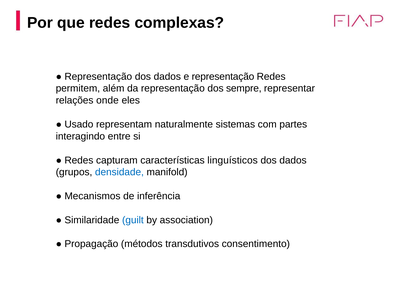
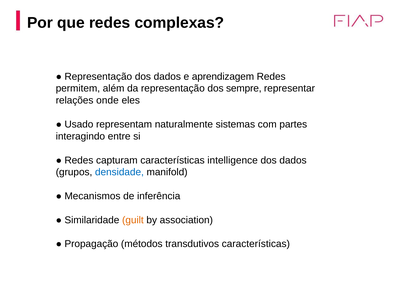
e representação: representação -> aprendizagem (223, 77)
linguísticos: linguísticos -> intelligence (233, 160)
guilt colour: blue -> orange (133, 220)
transdutivos consentimento: consentimento -> características (256, 244)
